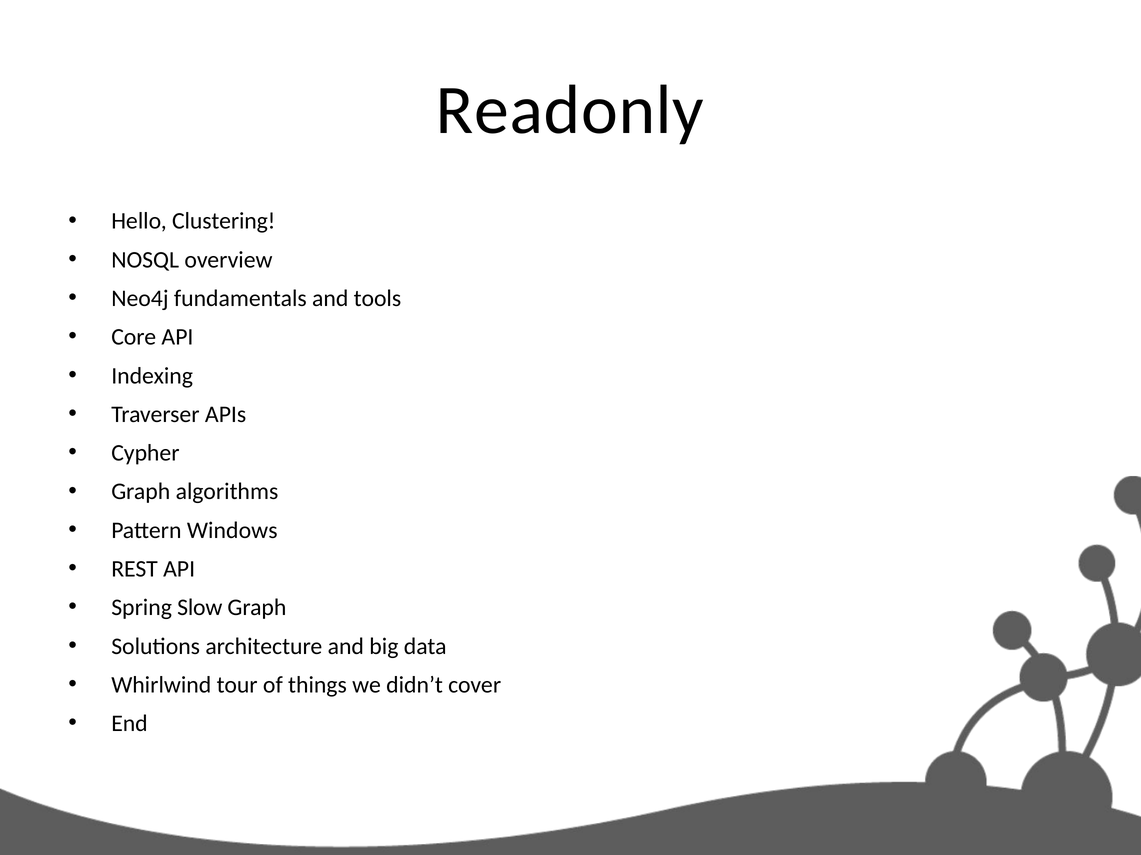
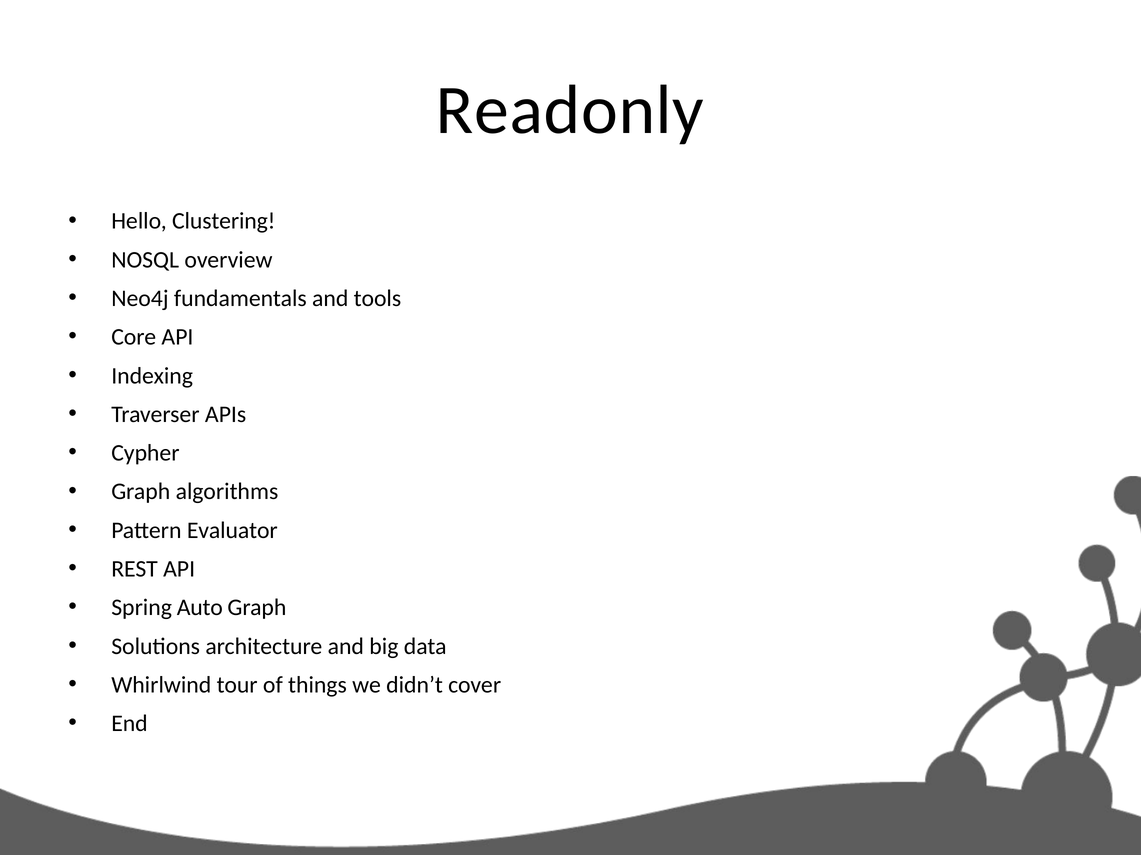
Windows: Windows -> Evaluator (232, 531)
Slow: Slow -> Auto (200, 608)
